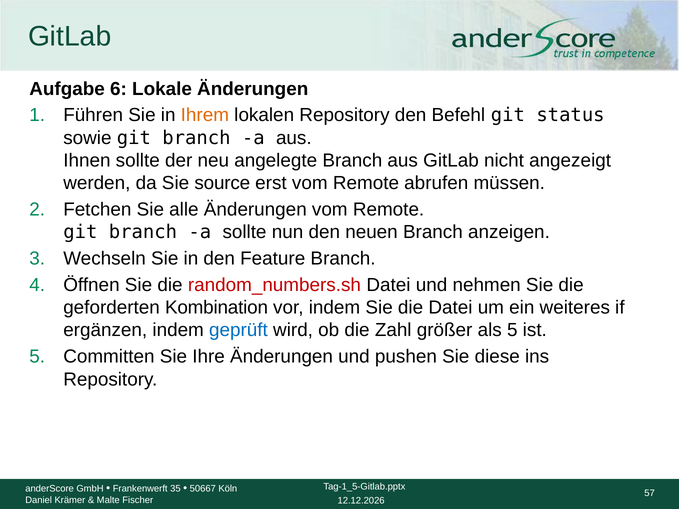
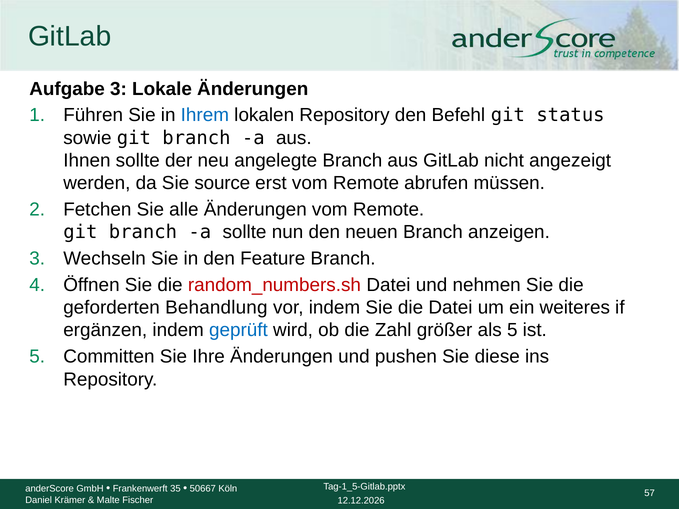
Aufgabe 6: 6 -> 3 (118, 89)
Ihrem colour: orange -> blue (205, 115)
Kombination: Kombination -> Behandlung (216, 308)
